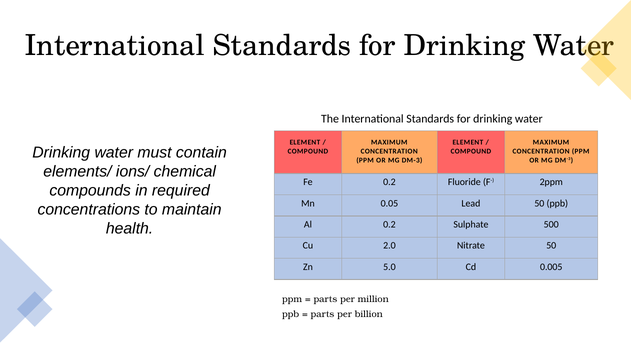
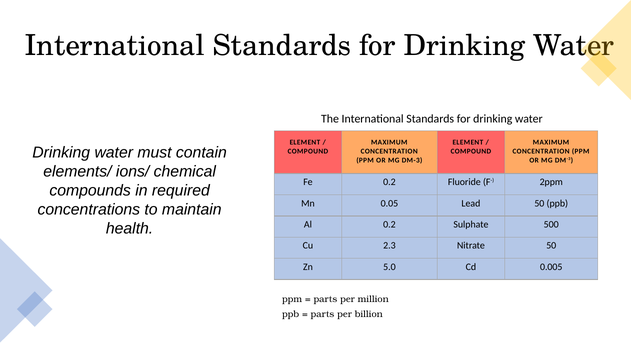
2.0: 2.0 -> 2.3 (389, 246)
